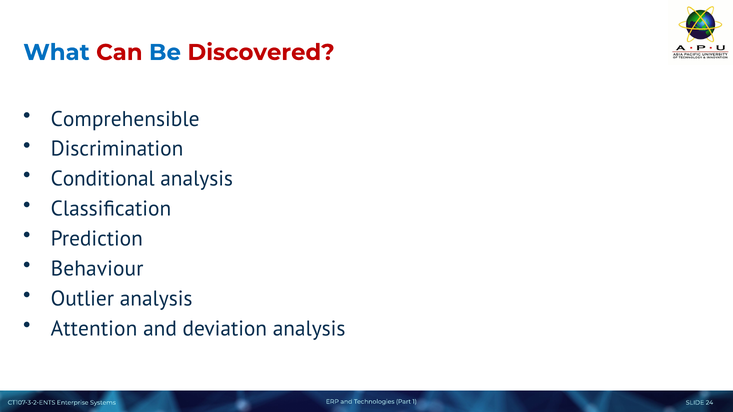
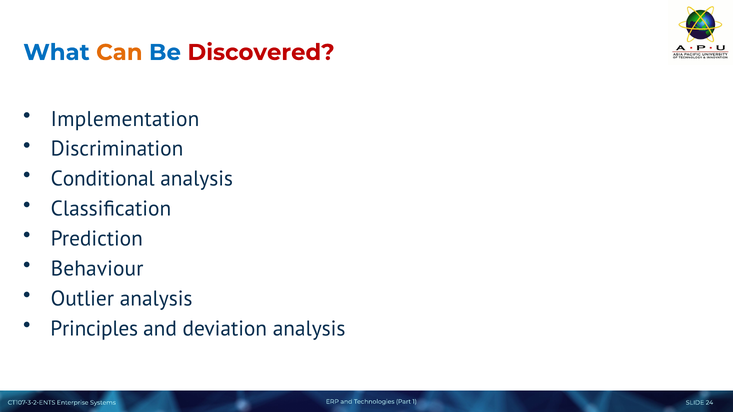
Can colour: red -> orange (119, 52)
Comprehensible: Comprehensible -> Implementation (125, 119)
Attention: Attention -> Principles (94, 329)
